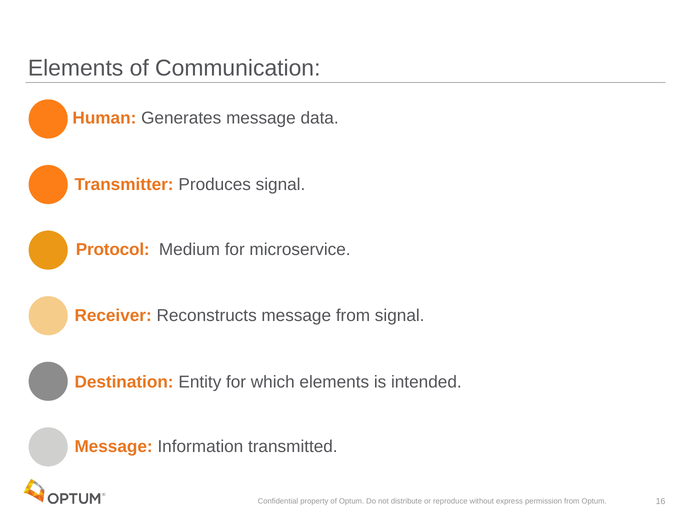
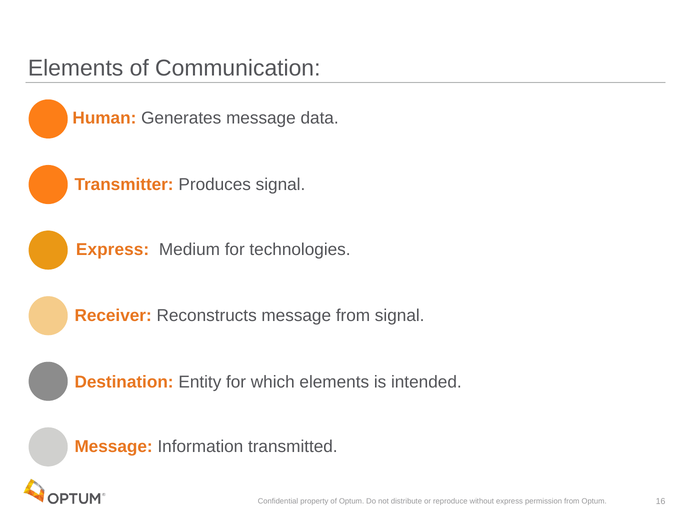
Protocol: Protocol -> Express (113, 250)
microservice: microservice -> technologies (300, 250)
